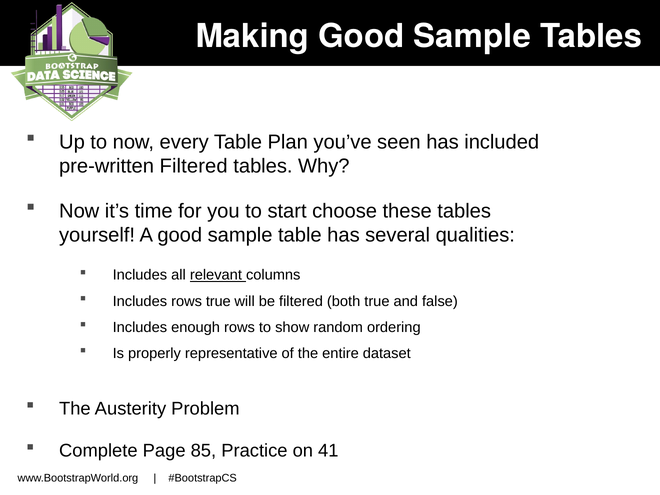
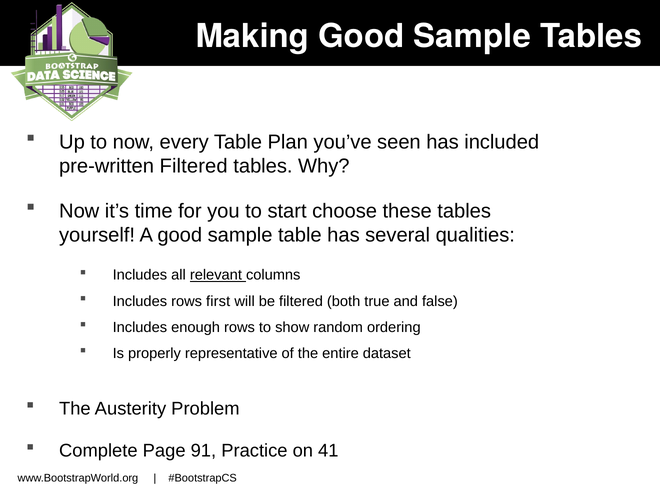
rows true: true -> first (218, 301)
85: 85 -> 91 (203, 451)
